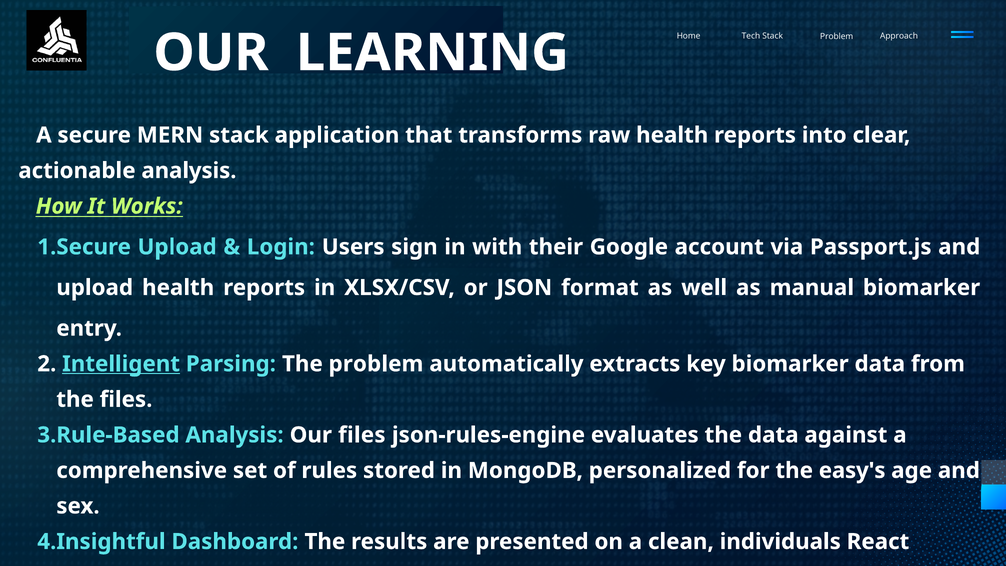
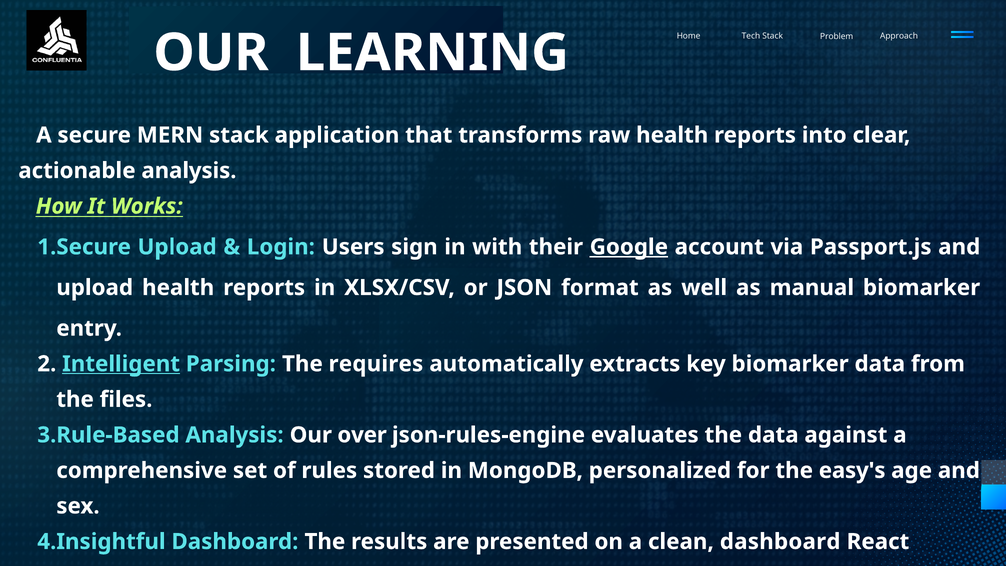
Google underline: none -> present (629, 247)
The problem: problem -> requires (376, 364)
Our files: files -> over (362, 435)
clean individuals: individuals -> dashboard (780, 542)
